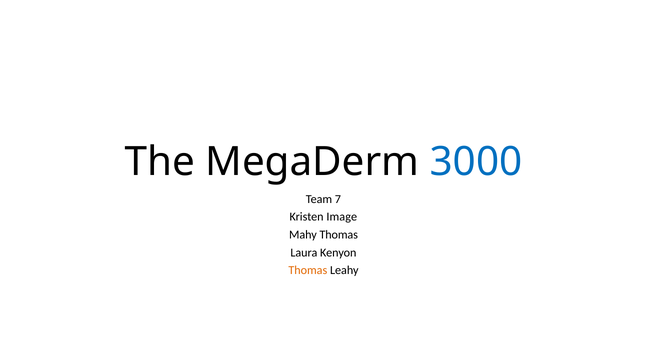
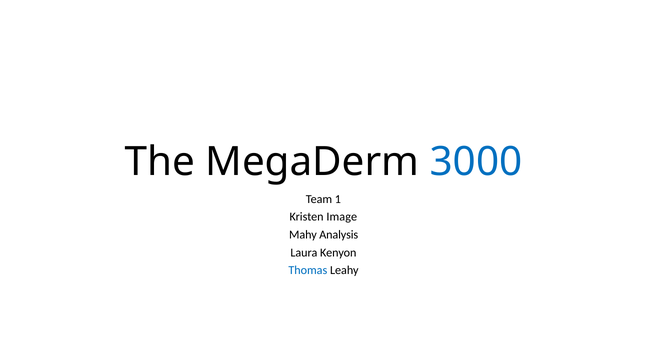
7: 7 -> 1 (338, 199)
Mahy Thomas: Thomas -> Analysis (339, 235)
Thomas colour: orange -> blue (308, 270)
